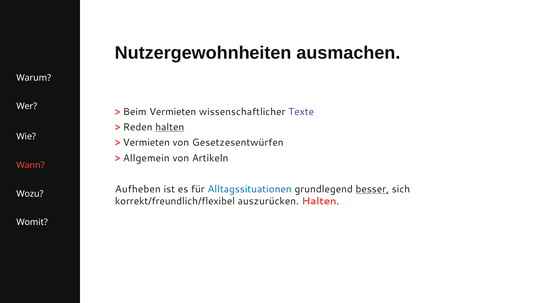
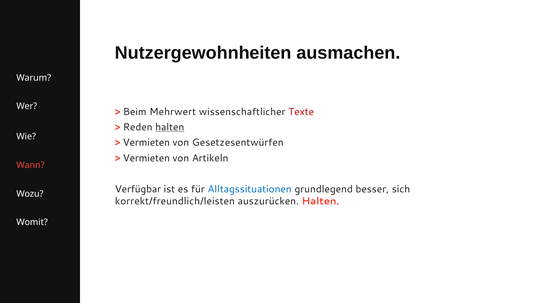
Beim Vermieten: Vermieten -> Mehrwert (173, 112)
Texte colour: purple -> red (301, 112)
Allgemein: Allgemein -> Vermieten (146, 158)
Aufheben: Aufheben -> Verfügbar (138, 189)
besser underline: present -> none (372, 189)
korrekt/freundlich/flexibel: korrekt/freundlich/flexibel -> korrekt/freundlich/leisten (175, 201)
